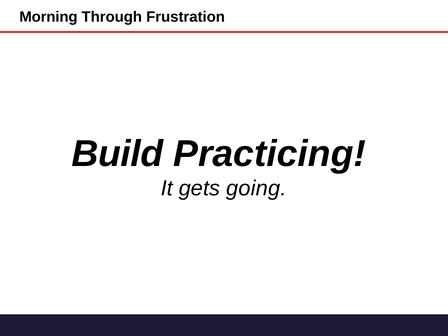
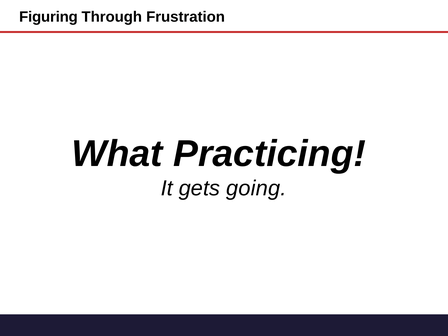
Morning: Morning -> Figuring (48, 17)
Build: Build -> What (117, 154)
